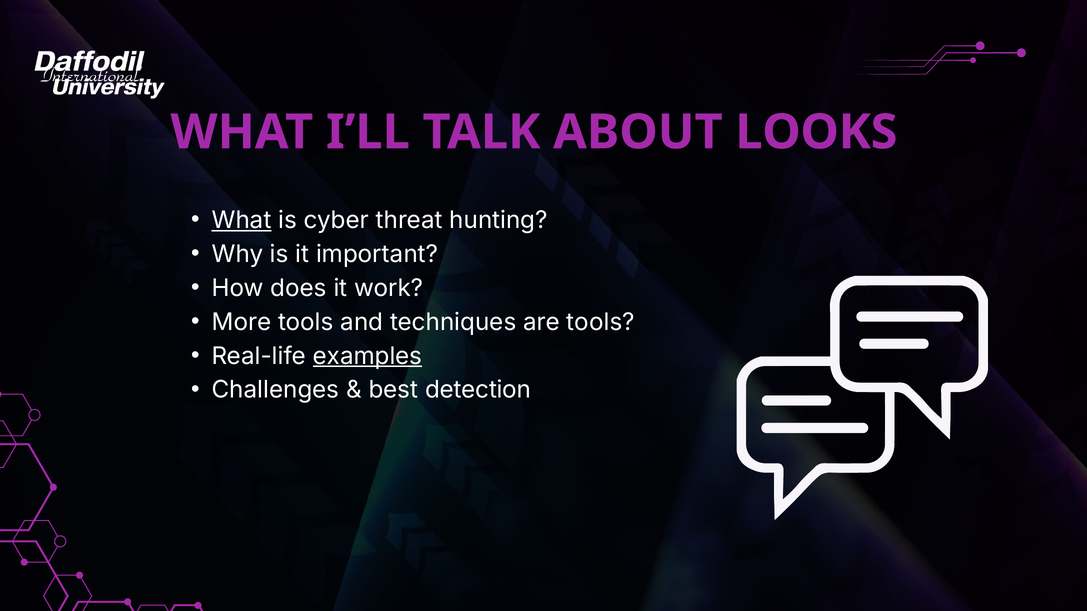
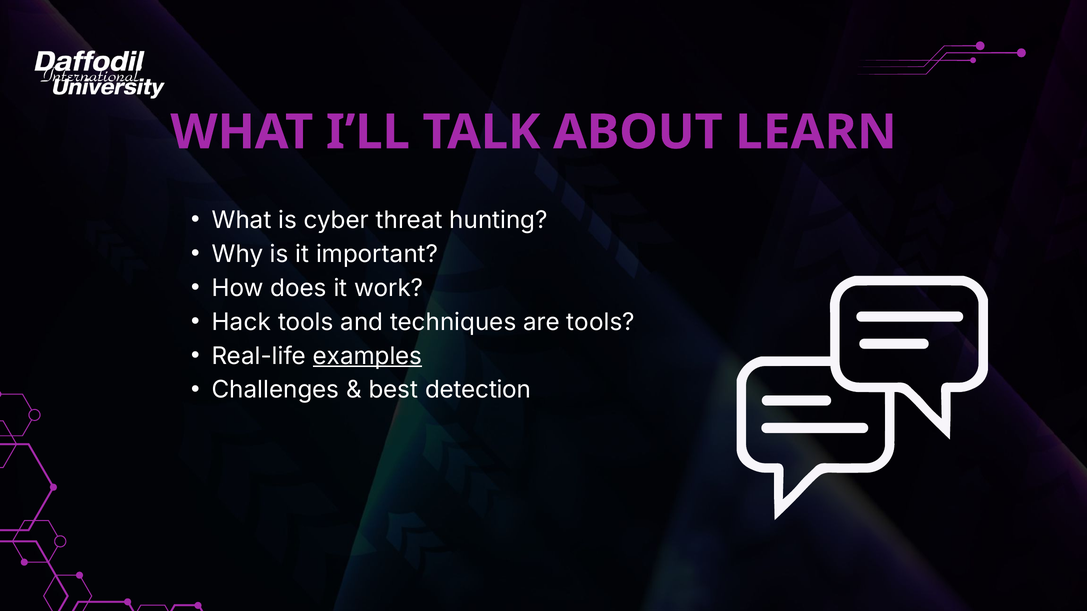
LOOKS: LOOKS -> LEARN (816, 132)
What underline: present -> none (242, 220)
More: More -> Hack (241, 322)
